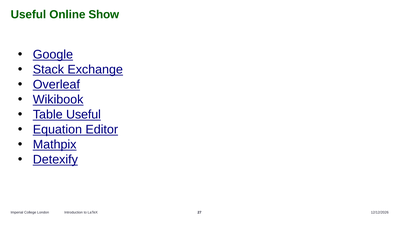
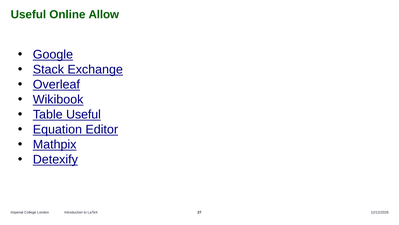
Show: Show -> Allow (104, 14)
